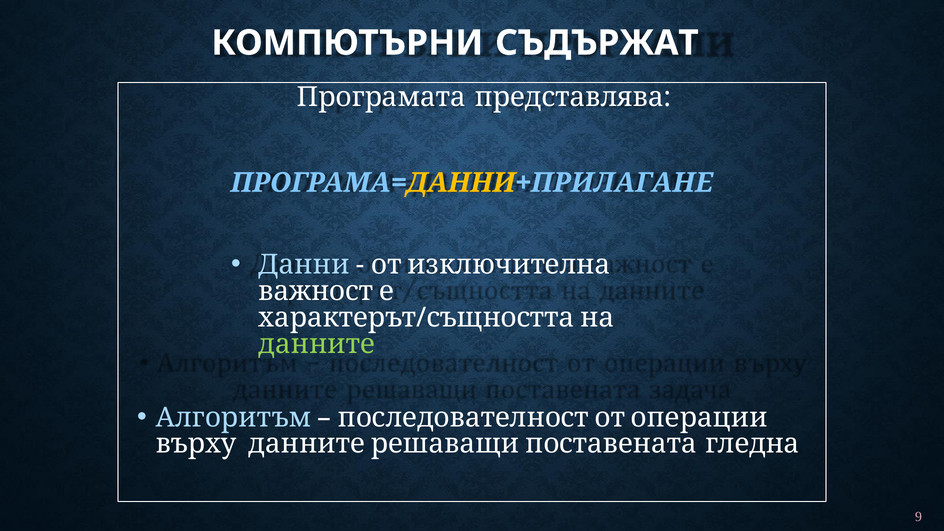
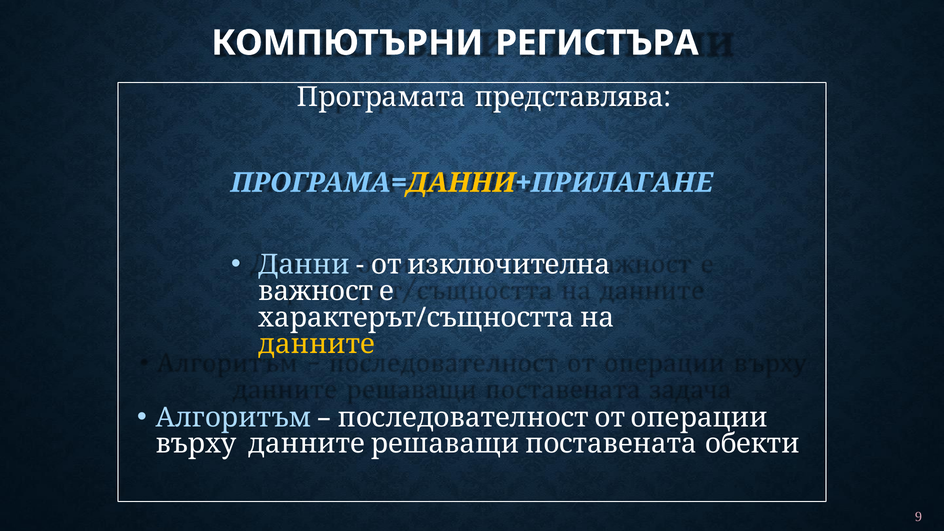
СЪДЪРЖАТ: СЪДЪРЖАТ -> РЕГИСТЪРА (597, 43)
данните colour: light green -> yellow (317, 344)
гледна: гледна -> обекти (752, 444)
